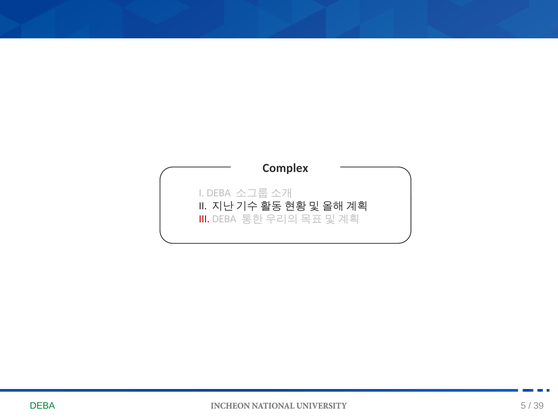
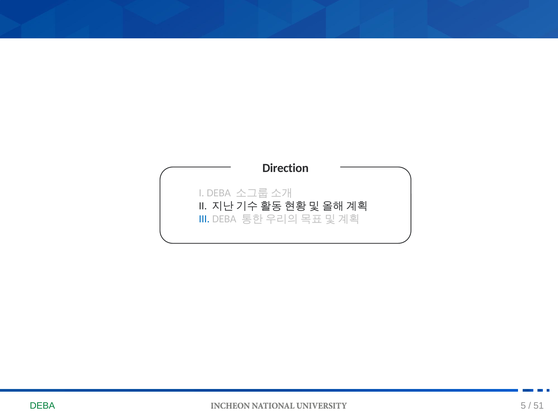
Complex: Complex -> Direction (286, 168)
III colour: red -> blue (204, 219)
39: 39 -> 51 (539, 405)
